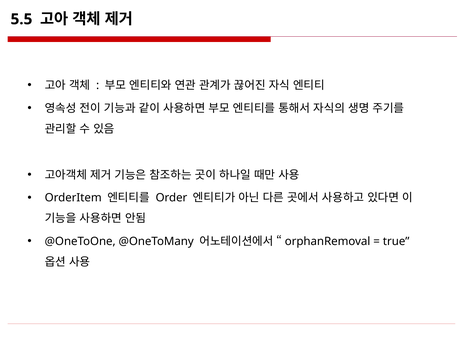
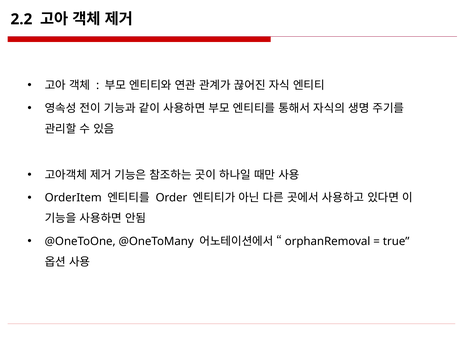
5.5: 5.5 -> 2.2 (21, 19)
